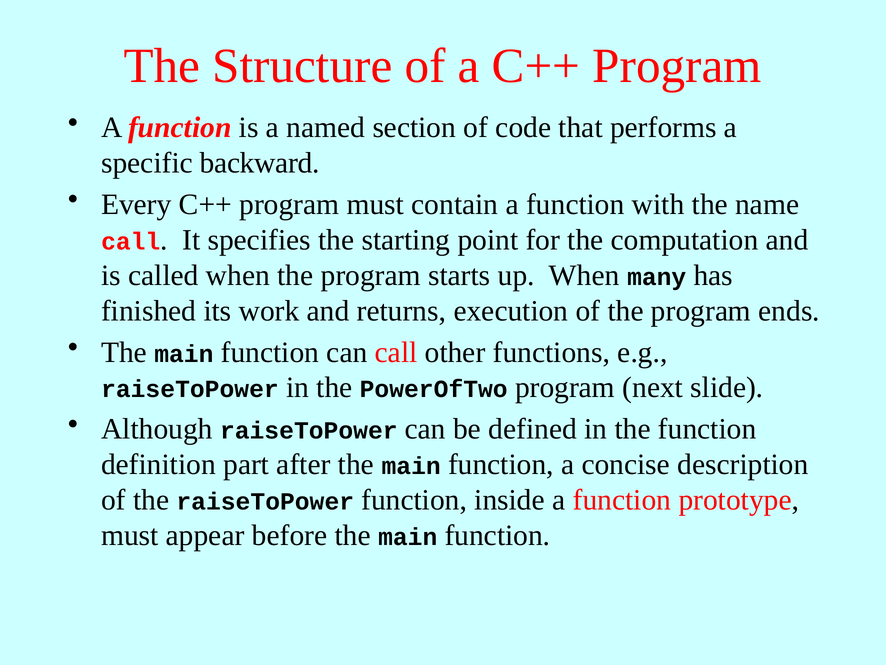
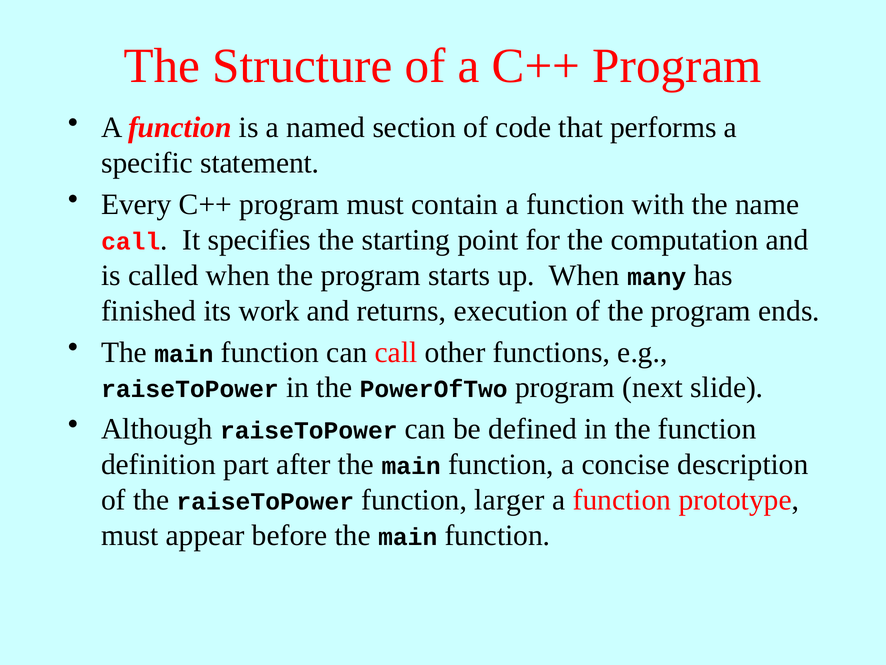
backward: backward -> statement (260, 163)
inside: inside -> larger (509, 500)
